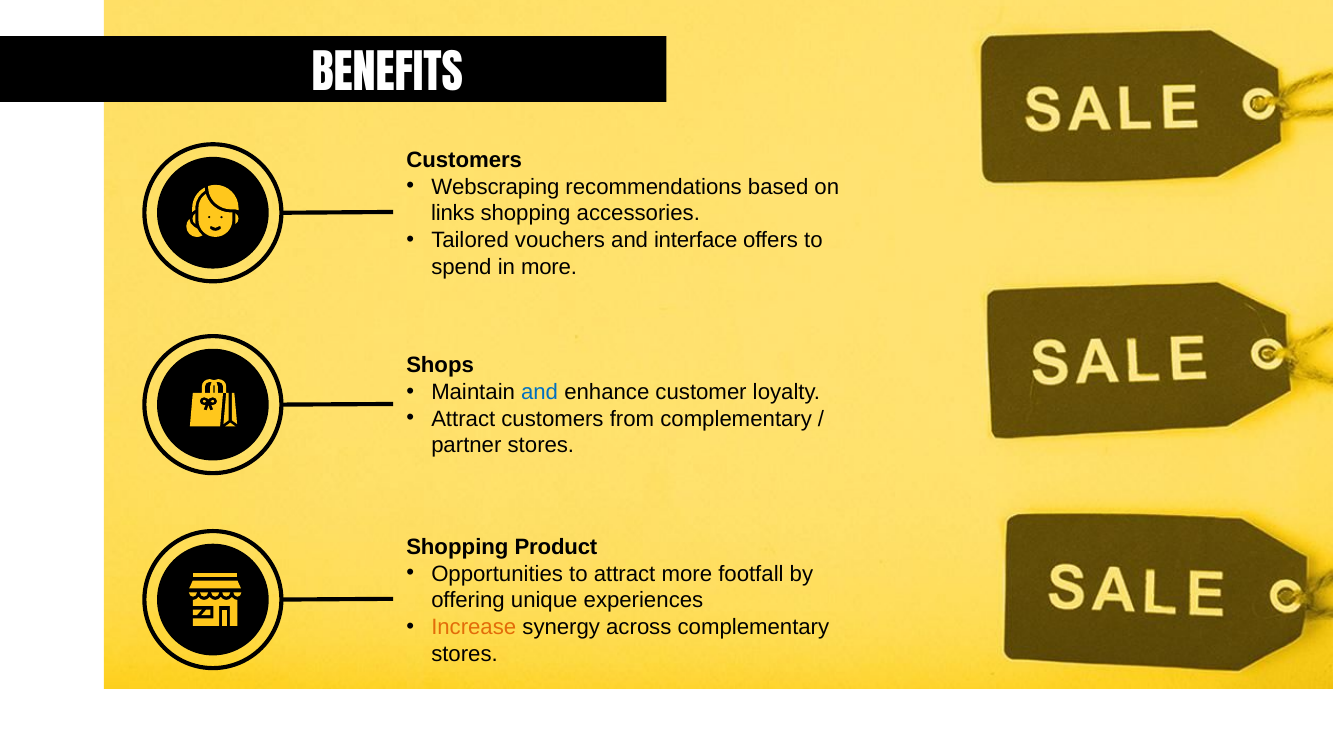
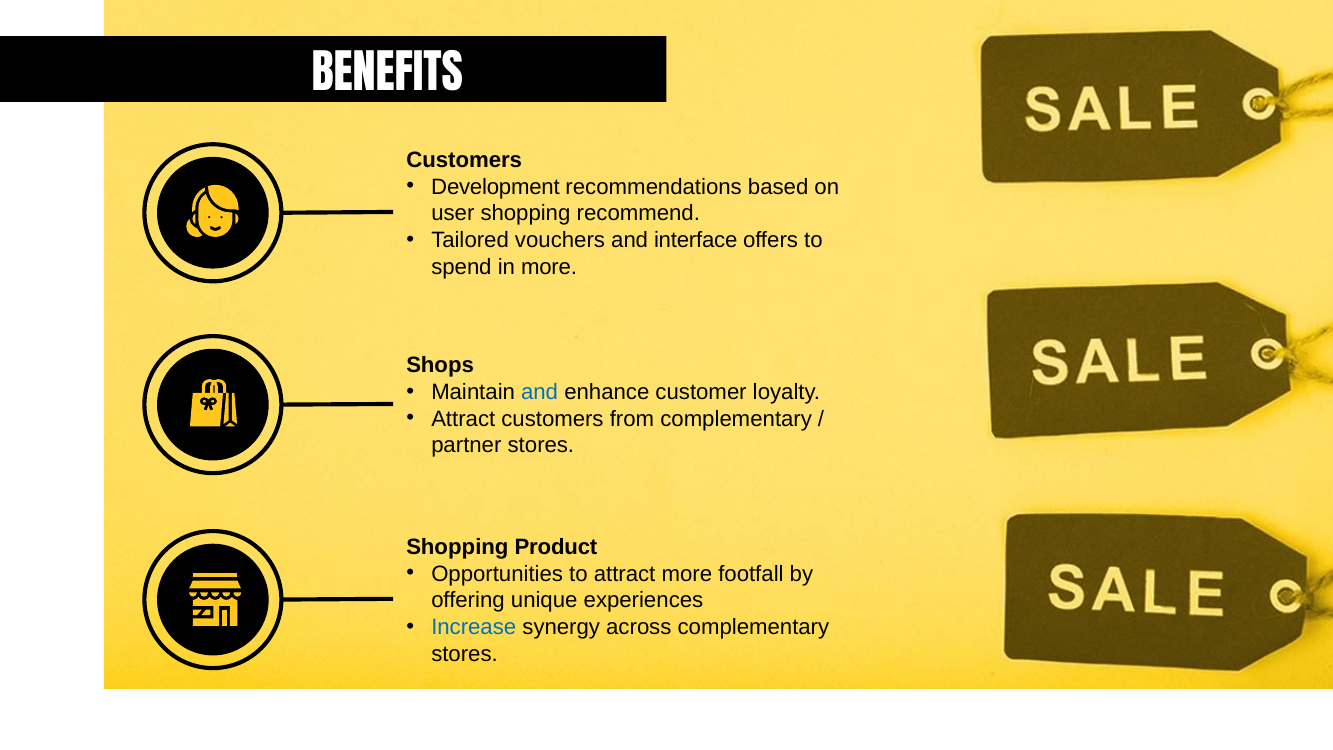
Webscraping: Webscraping -> Development (495, 187)
links: links -> user (453, 213)
accessories: accessories -> recommend (638, 213)
Increase colour: orange -> blue (474, 627)
